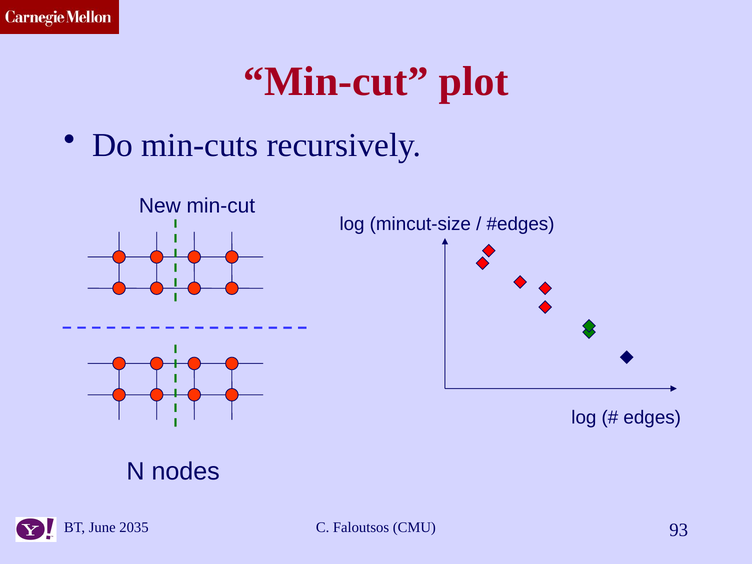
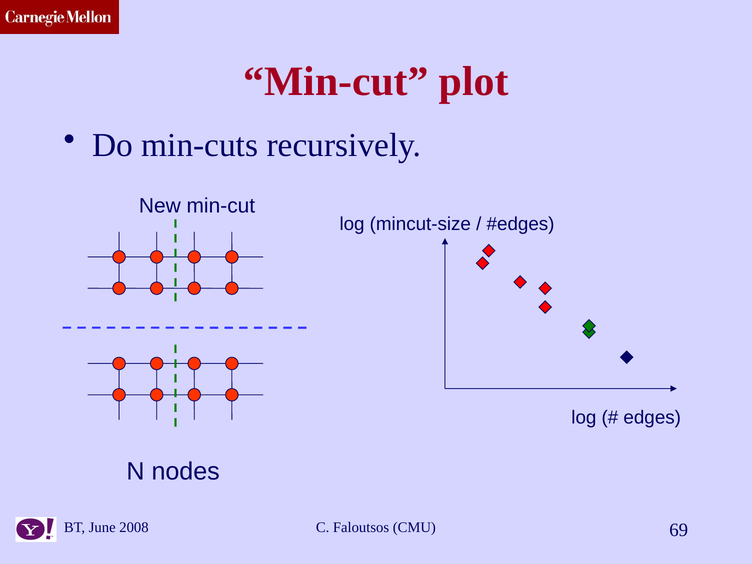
2035: 2035 -> 2008 (134, 527)
93: 93 -> 69 (679, 530)
